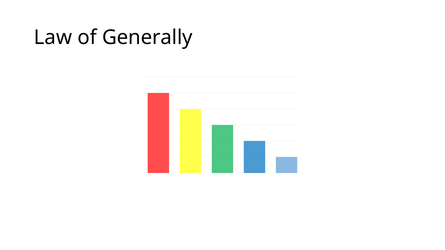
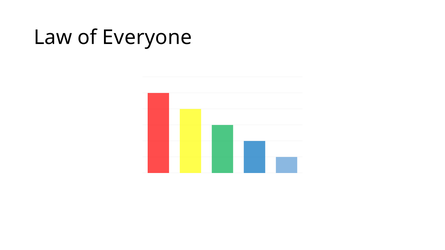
Generally: Generally -> Everyone (147, 37)
